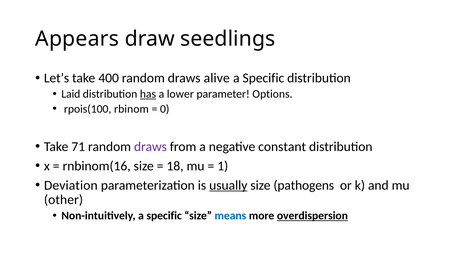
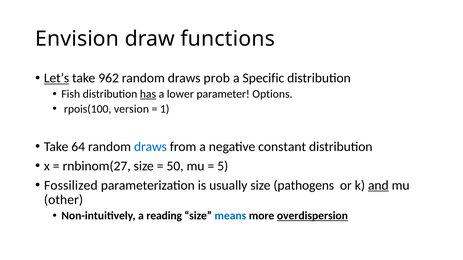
Appears: Appears -> Envision (77, 39)
seedlings: seedlings -> functions (228, 39)
Let’s underline: none -> present (57, 78)
400: 400 -> 962 (109, 78)
alive: alive -> prob (217, 78)
Laid: Laid -> Fish (71, 94)
rbinom: rbinom -> version (131, 109)
0: 0 -> 1 (165, 109)
71: 71 -> 64 (78, 147)
draws colour: purple -> blue (150, 147)
rnbinom(16: rnbinom(16 -> rnbinom(27 (97, 166)
18: 18 -> 50 (175, 166)
1: 1 -> 5 (223, 166)
Deviation: Deviation -> Fossilized (71, 186)
usually underline: present -> none (228, 186)
and underline: none -> present (378, 186)
Non-intuitively a specific: specific -> reading (164, 216)
